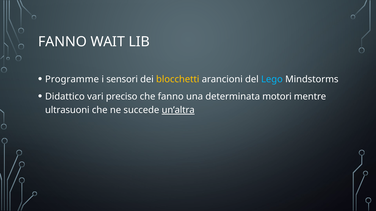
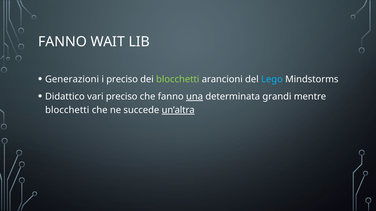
Programme: Programme -> Generazioni (72, 79)
i sensori: sensori -> preciso (122, 79)
blocchetti colour: yellow -> light green (178, 79)
una underline: none -> present (195, 97)
motori: motori -> grandi (277, 97)
ultrasuoni: ultrasuoni -> blocchetti (67, 110)
